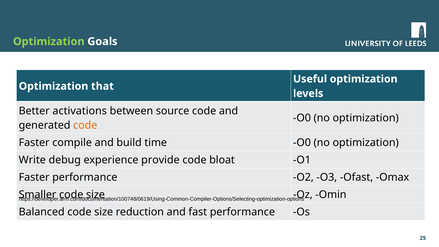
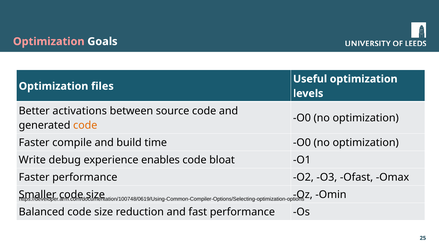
Optimization colour: light green -> pink (49, 41)
that: that -> files (102, 86)
provide: provide -> enables (160, 160)
